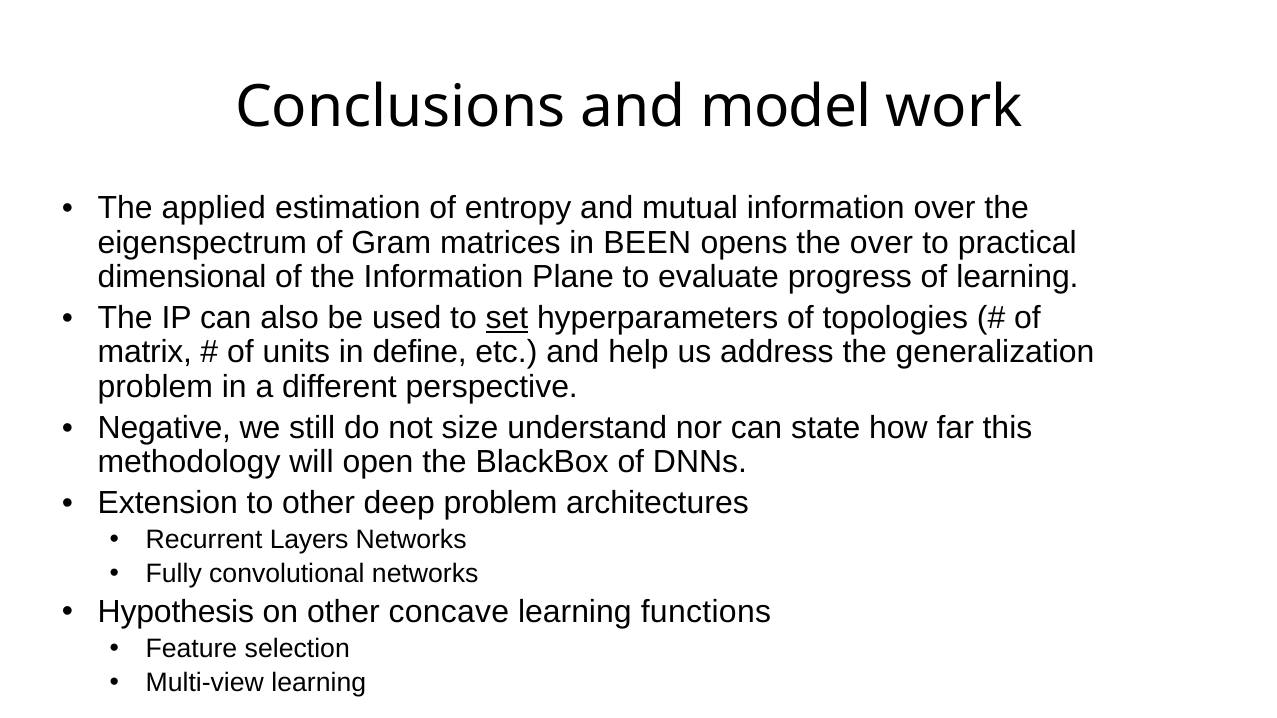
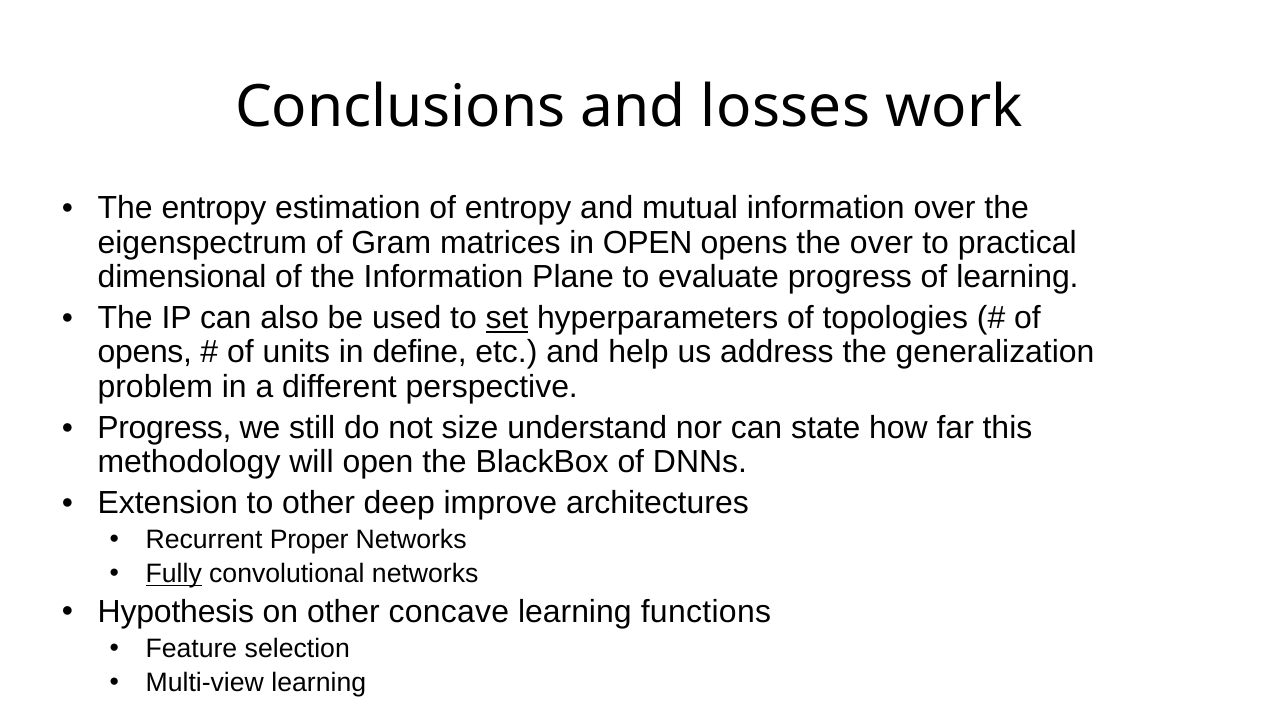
model: model -> losses (785, 107)
The applied: applied -> entropy (214, 208)
in BEEN: BEEN -> OPEN (648, 243)
matrix: matrix -> opens (145, 353)
Negative: Negative -> Progress (164, 428)
deep problem: problem -> improve (500, 503)
Layers: Layers -> Proper (309, 540)
Fully underline: none -> present (174, 574)
